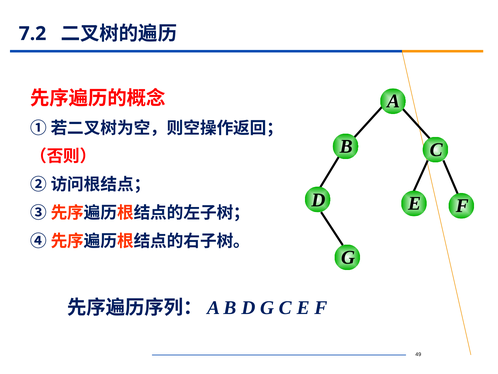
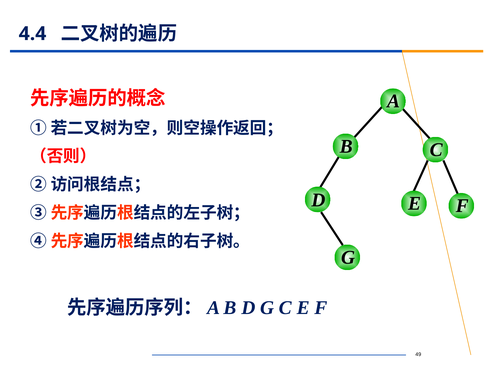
7.2: 7.2 -> 4.4 (32, 34)
